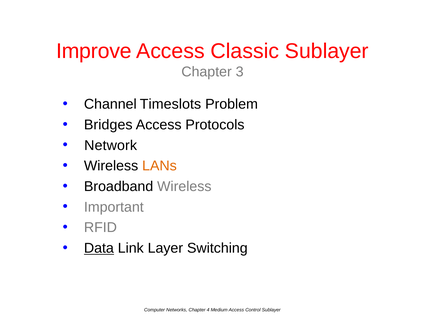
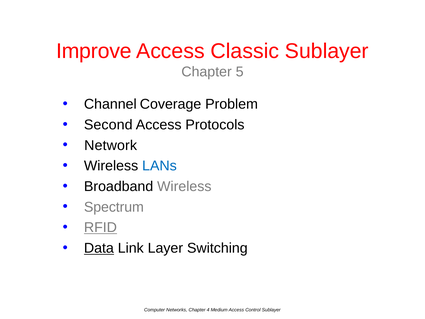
3: 3 -> 5 (240, 72)
Timeslots: Timeslots -> Coverage (171, 104)
Bridges: Bridges -> Second (108, 125)
LANs colour: orange -> blue (159, 166)
Important: Important -> Spectrum (114, 207)
RFID underline: none -> present (100, 227)
